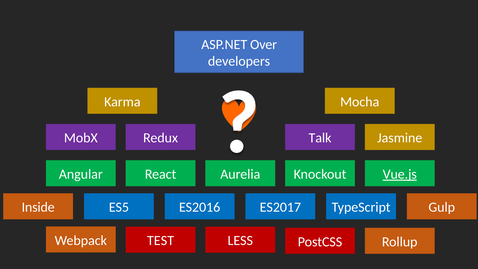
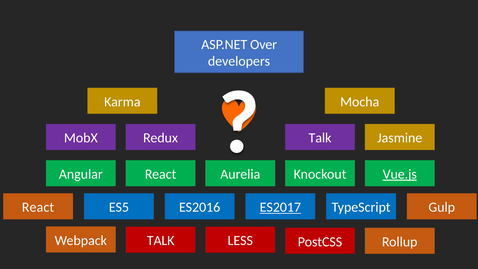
Inside: Inside -> React (38, 207)
ES2017 underline: none -> present (280, 207)
TEST: TEST -> TALK (161, 241)
